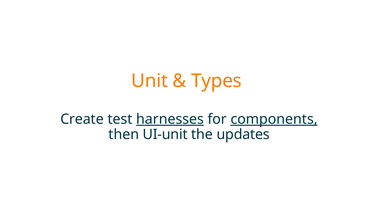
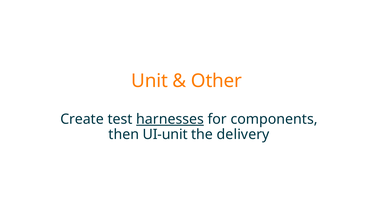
Types: Types -> Other (216, 81)
components underline: present -> none (274, 119)
updates: updates -> delivery (243, 134)
